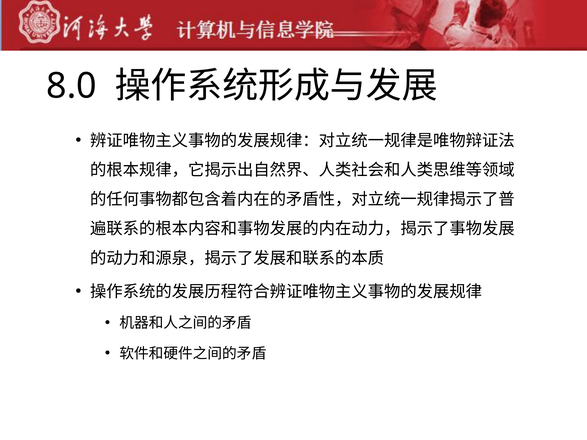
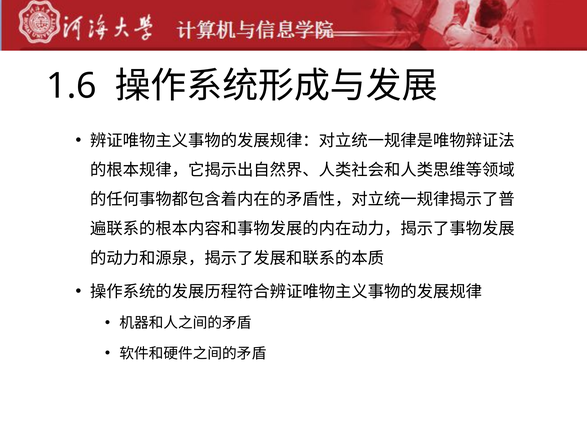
8.0: 8.0 -> 1.6 (72, 86)
